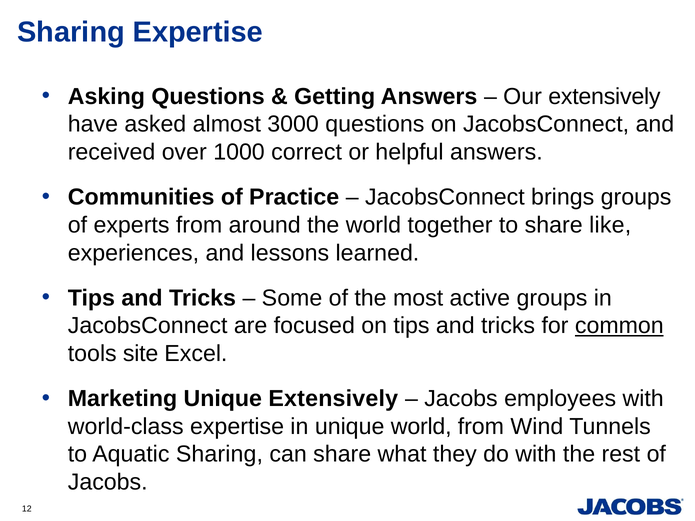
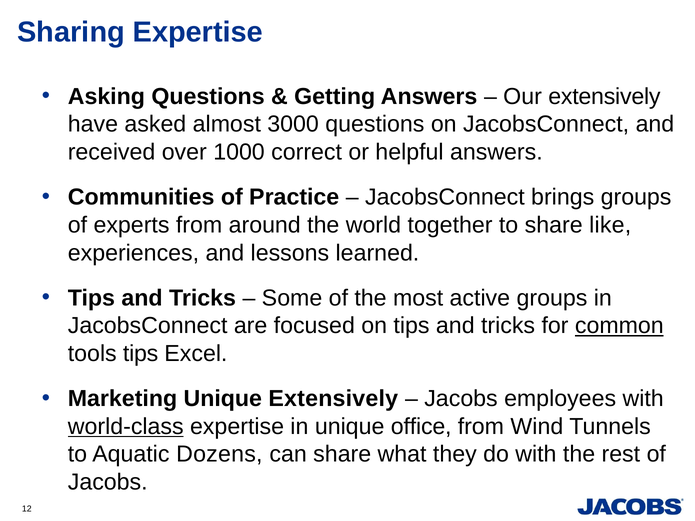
tools site: site -> tips (141, 354)
world-class underline: none -> present (126, 427)
unique world: world -> office (421, 427)
Aquatic Sharing: Sharing -> Dozens (219, 455)
